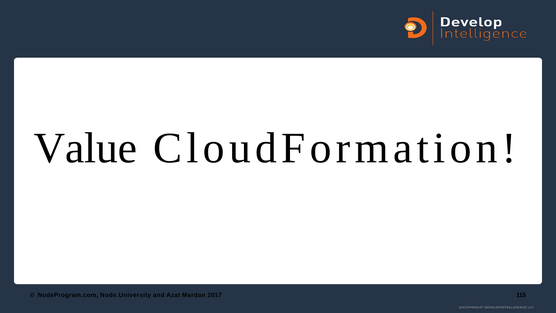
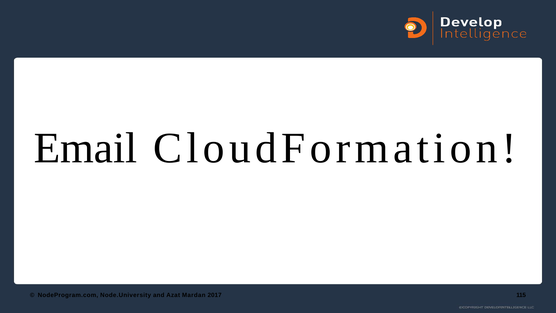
Value: Value -> Email (85, 148)
